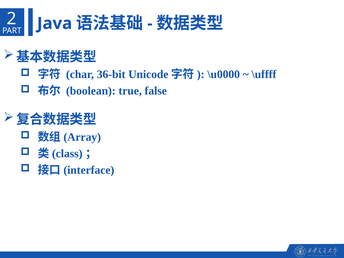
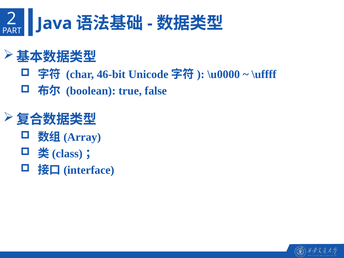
36-bit: 36-bit -> 46-bit (111, 74)
